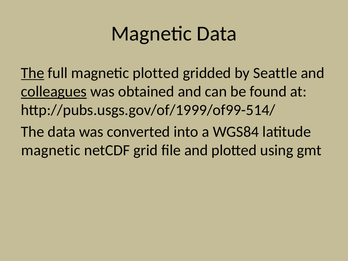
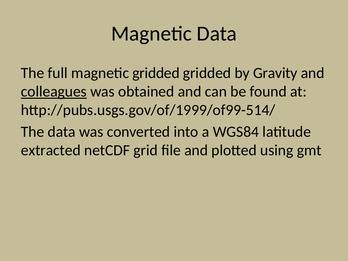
The underline: present -> none (33, 73)
magnetic plotted: plotted -> gridded (156, 73)
Seattle: Seattle -> Gravity (275, 73)
magnetic: magnetic -> extracted (51, 150)
